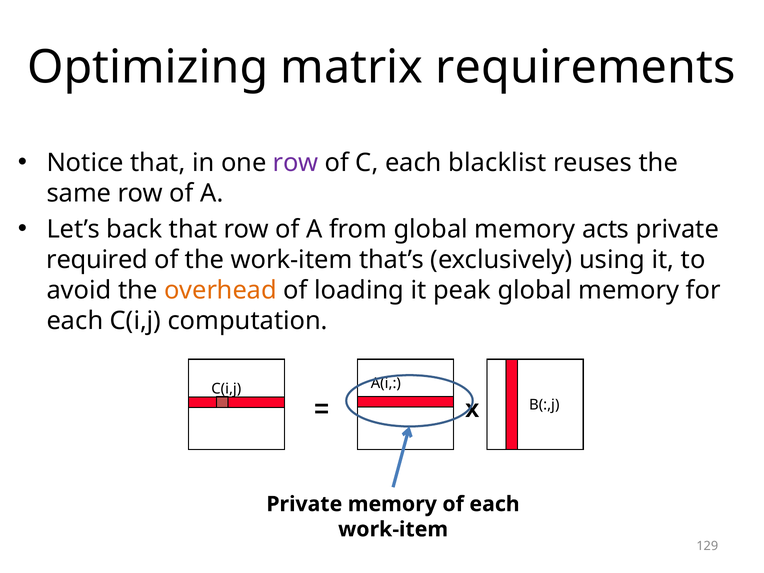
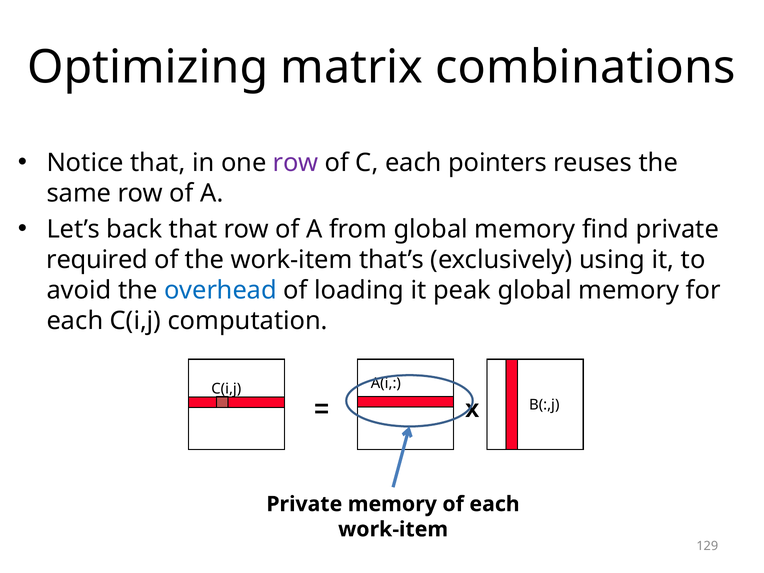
requirements: requirements -> combinations (585, 68)
blacklist: blacklist -> pointers (498, 163)
acts: acts -> find (605, 229)
overhead colour: orange -> blue (220, 290)
